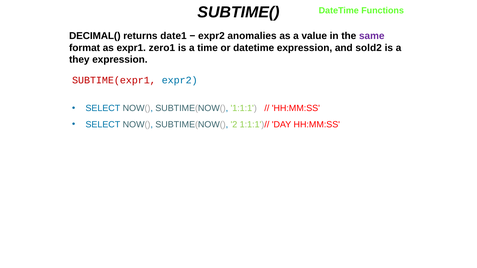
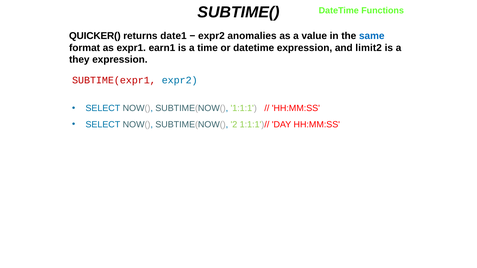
DECIMAL(: DECIMAL( -> QUICKER( (95, 36)
same colour: purple -> blue (372, 36)
zero1: zero1 -> earn1 (162, 48)
sold2: sold2 -> limit2 (369, 48)
